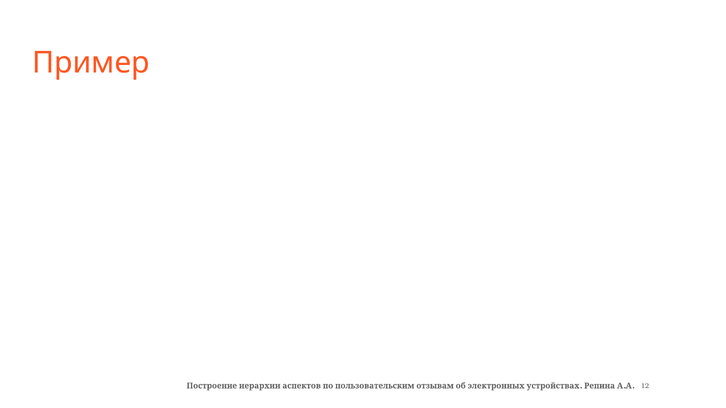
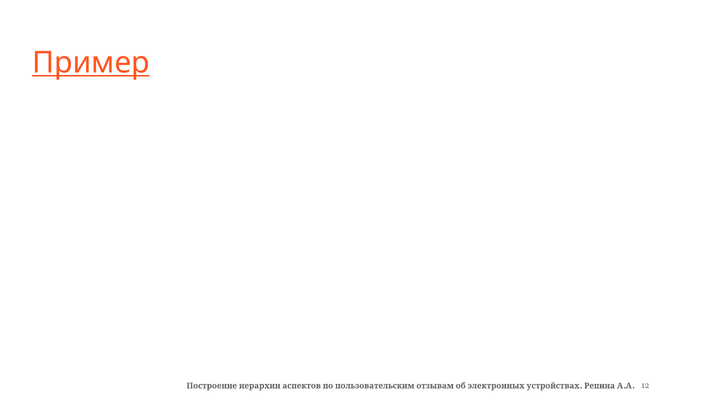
Пример underline: none -> present (91, 63)
